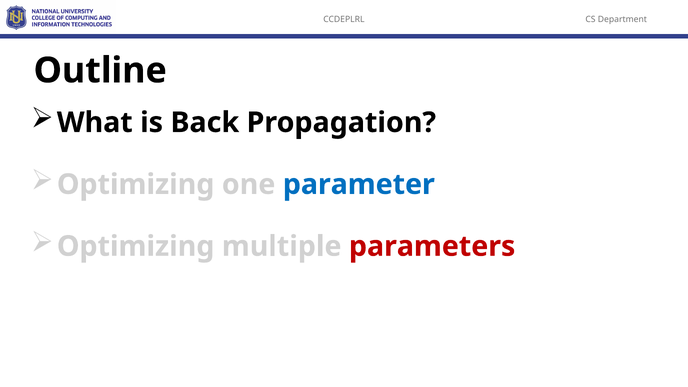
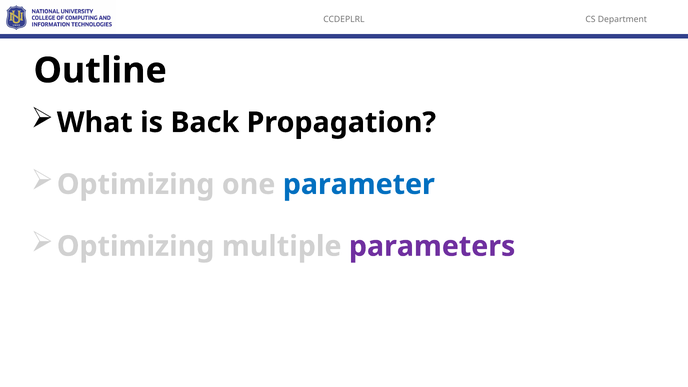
parameters colour: red -> purple (432, 246)
